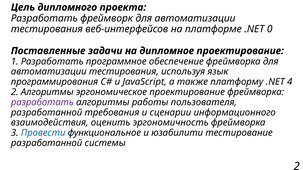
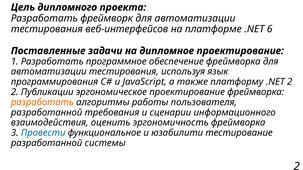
0: 0 -> 6 (270, 29)
.NET 4: 4 -> 2 (290, 82)
2 Алгоритмы: Алгоритмы -> Публикации (47, 92)
разработать colour: purple -> orange (42, 102)
